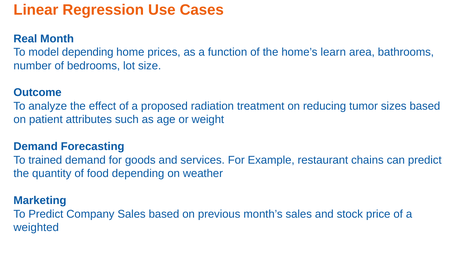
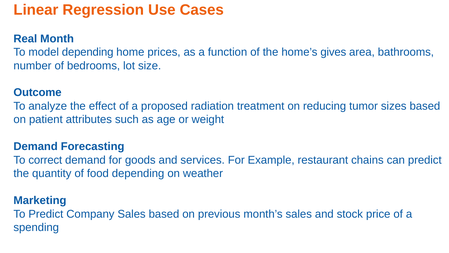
learn: learn -> gives (333, 52)
trained: trained -> correct (45, 160)
weighted: weighted -> spending (36, 227)
